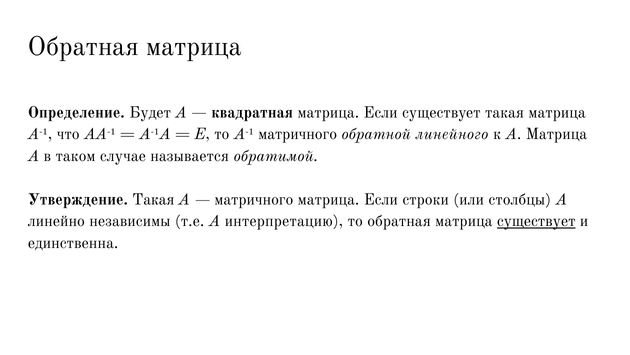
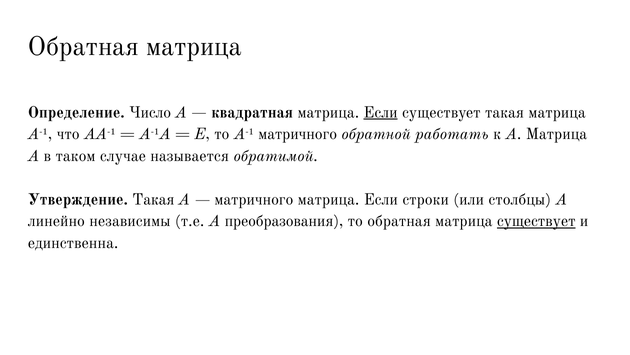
Будет: Будет -> Число (150, 112)
Если underline: none -> present (381, 112)
линейного: линейного -> работать (452, 134)
интерпретацию: интерпретацию -> преобразования (284, 221)
